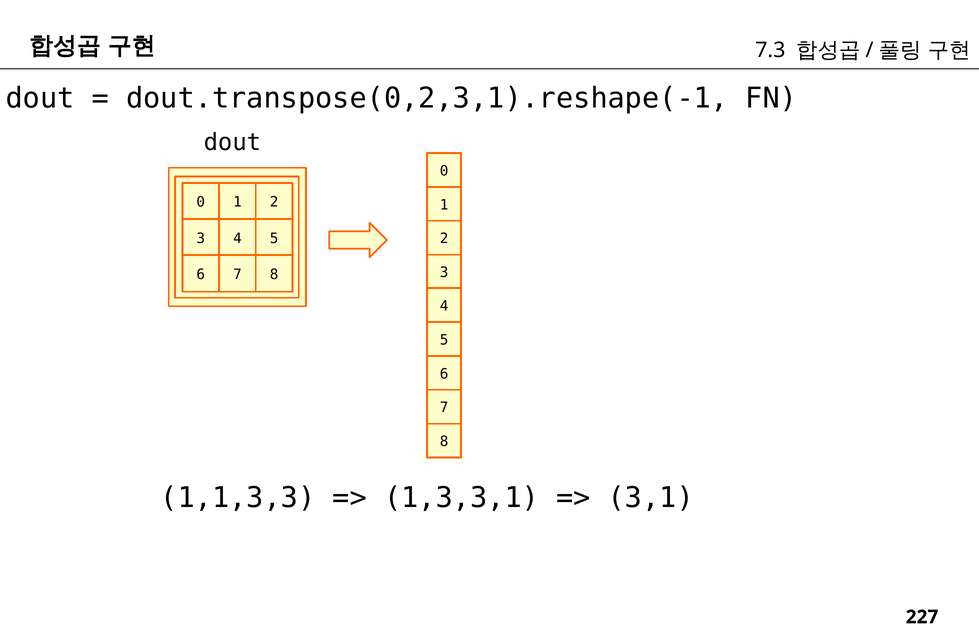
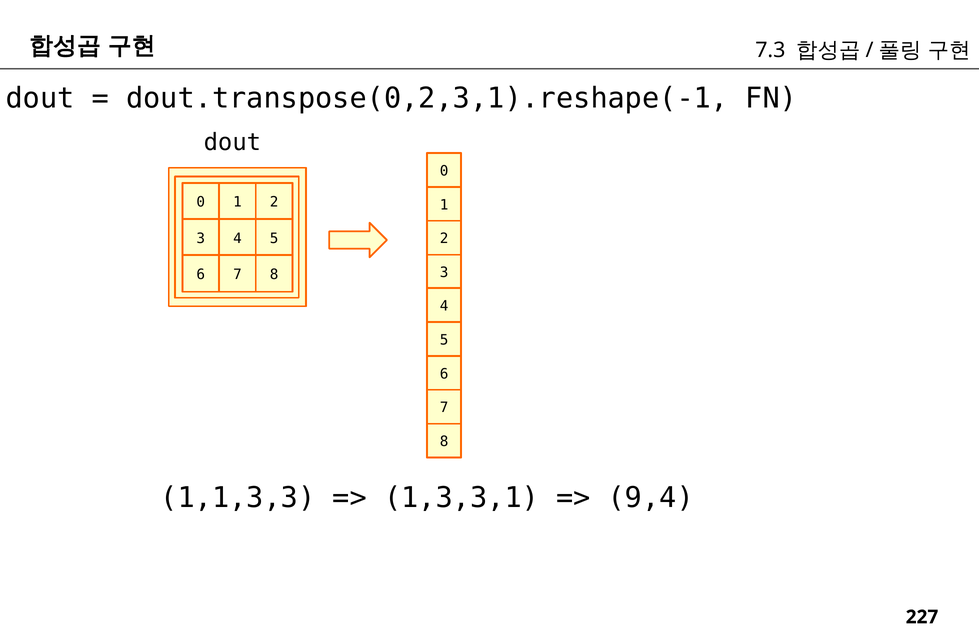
3,1: 3,1 -> 9,4 (651, 498)
